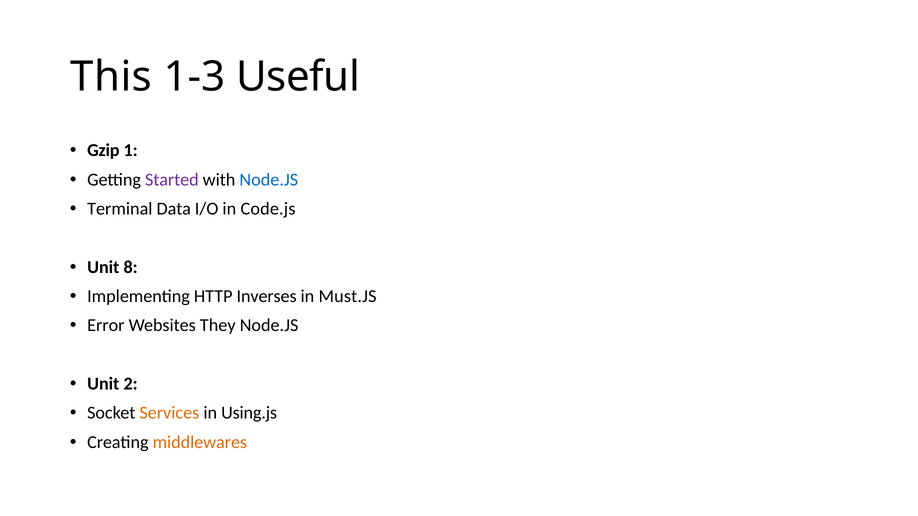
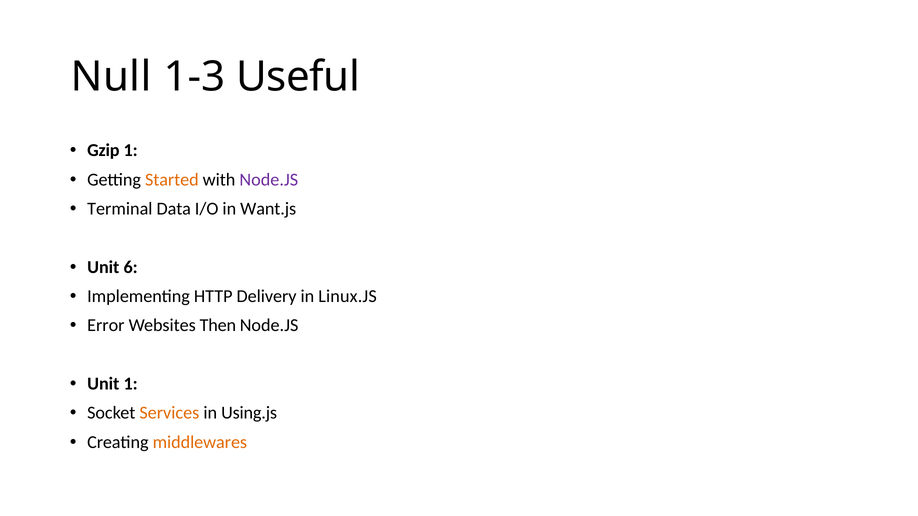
This: This -> Null (111, 77)
Started colour: purple -> orange (172, 180)
Node.JS colour: blue -> purple (269, 180)
Code.js: Code.js -> Want.js (268, 209)
8: 8 -> 6 (131, 267)
Inverses: Inverses -> Delivery (267, 297)
Must.JS: Must.JS -> Linux.JS (348, 297)
They: They -> Then (218, 326)
Unit 2: 2 -> 1 (131, 384)
